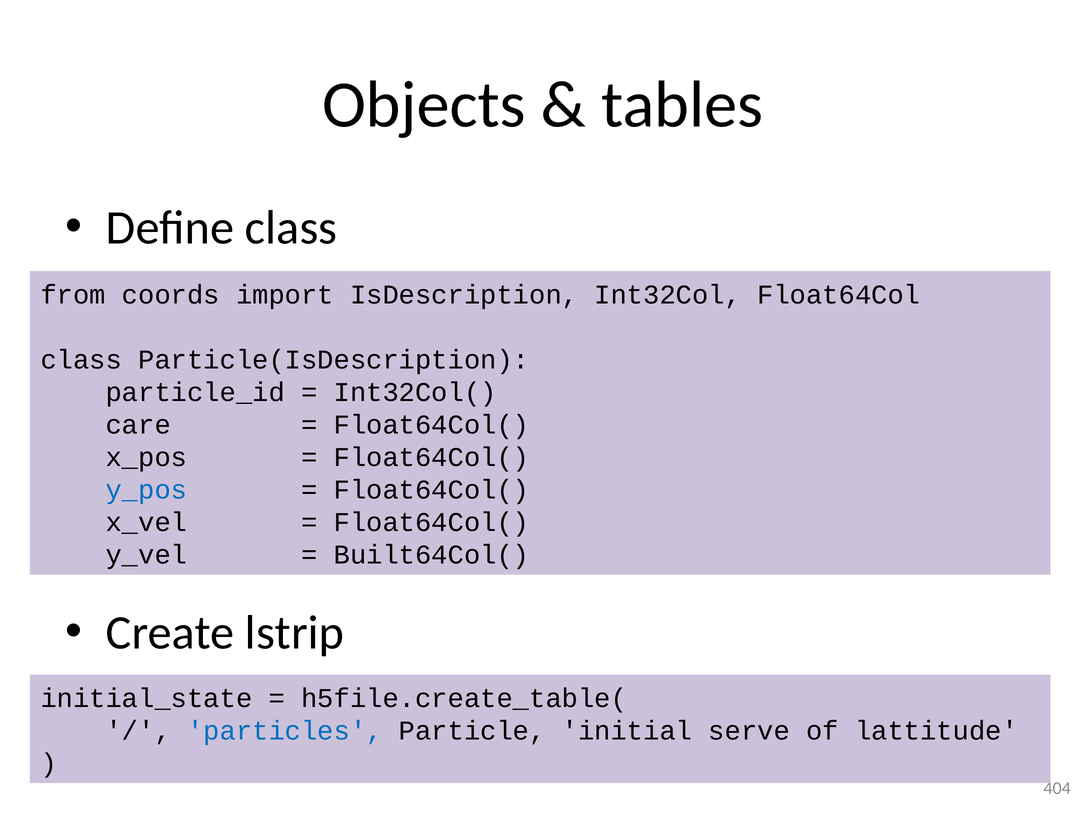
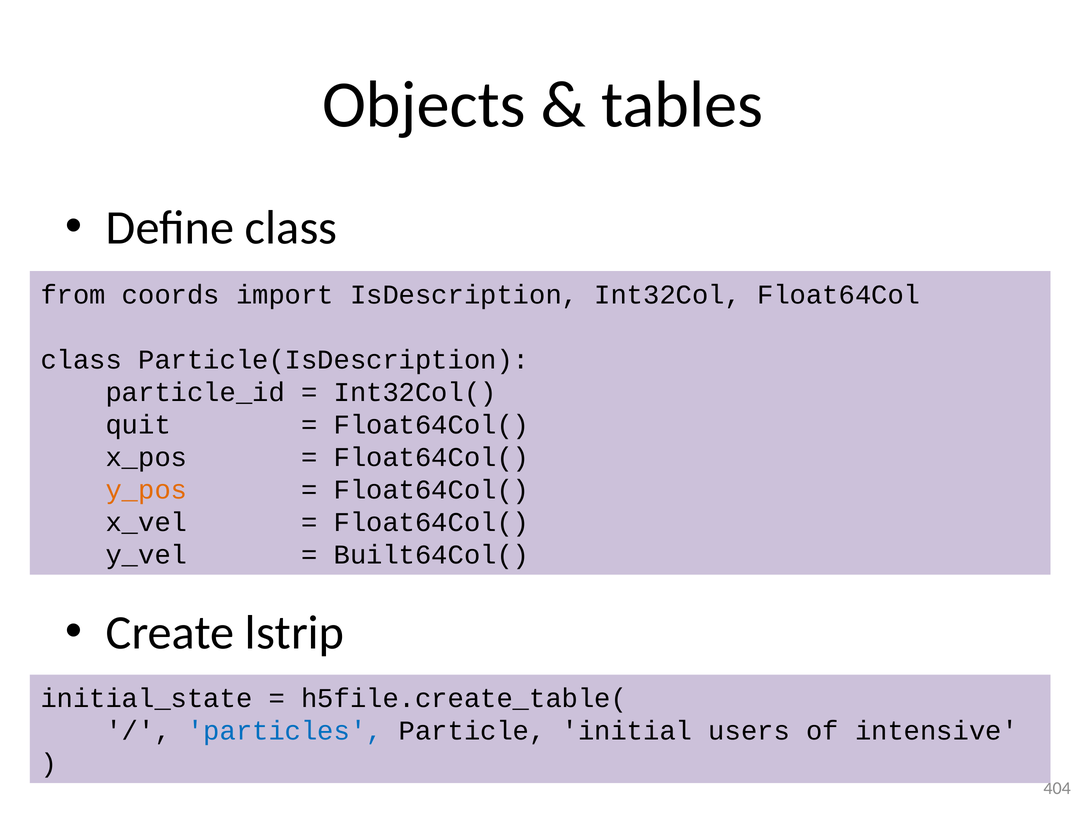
care: care -> quit (138, 425)
y_pos colour: blue -> orange (146, 490)
serve: serve -> users (749, 731)
lattitude: lattitude -> intensive (936, 731)
